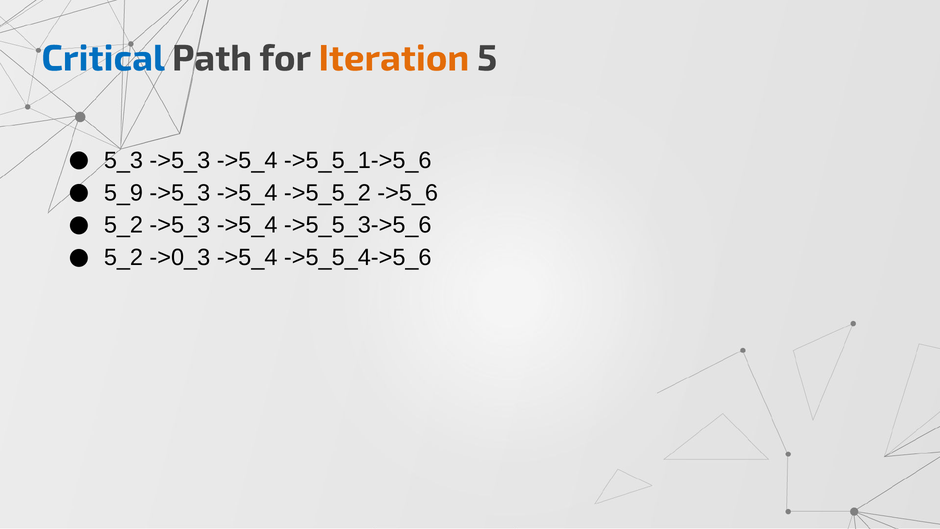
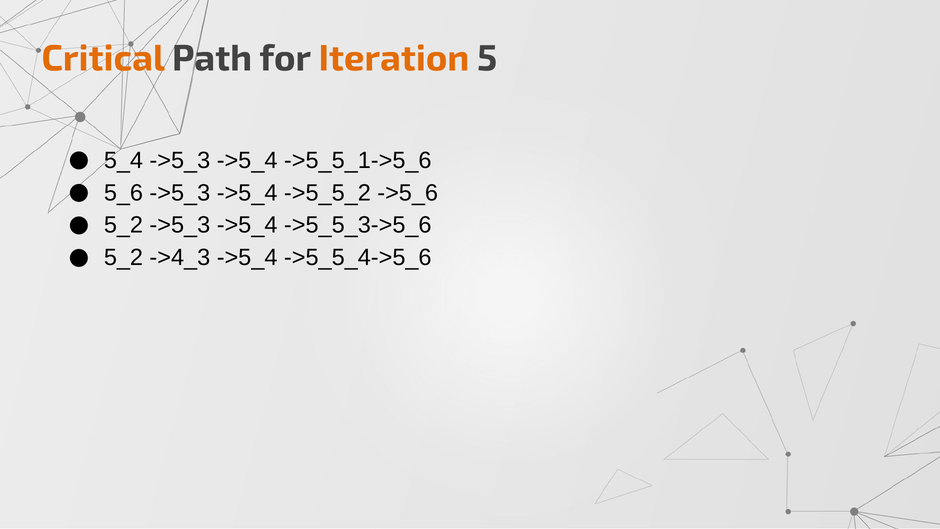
Critical colour: blue -> orange (103, 58)
5_3: 5_3 -> 5_4 (123, 160)
5_9: 5_9 -> 5_6 (123, 193)
->0_3: ->0_3 -> ->4_3 (180, 258)
